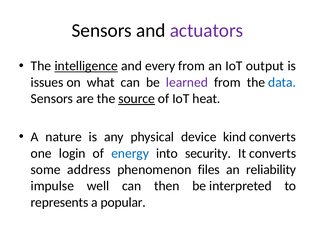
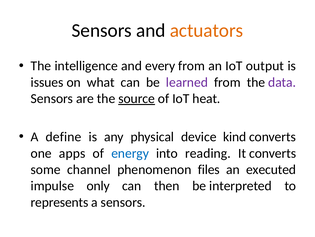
actuators colour: purple -> orange (207, 30)
intelligence underline: present -> none (86, 66)
data colour: blue -> purple (282, 82)
nature: nature -> define (64, 137)
login: login -> apps (72, 153)
security: security -> reading (208, 153)
address: address -> channel (89, 169)
reliability: reliability -> executed (271, 169)
well: well -> only (98, 185)
a popular: popular -> sensors (123, 202)
